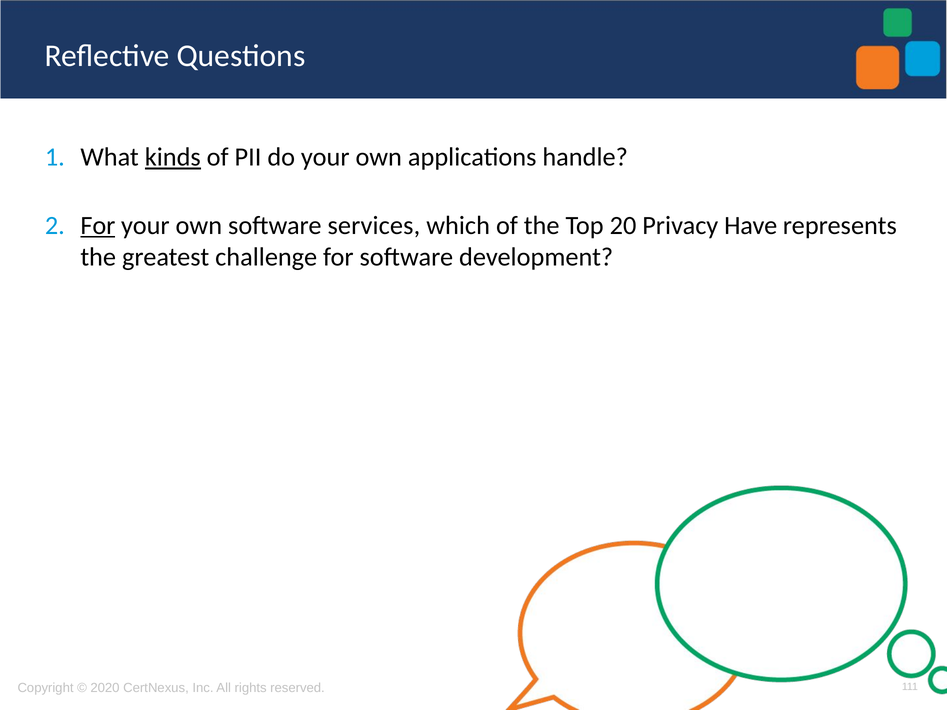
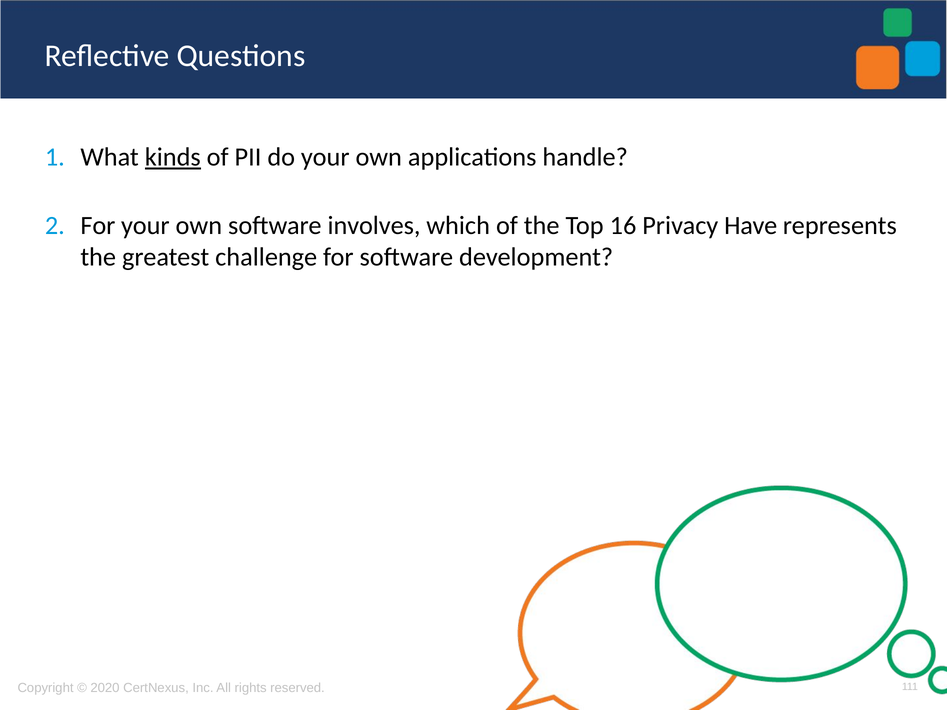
For underline: present -> none (98, 226)
services: services -> involves (374, 226)
20: 20 -> 16 (623, 226)
